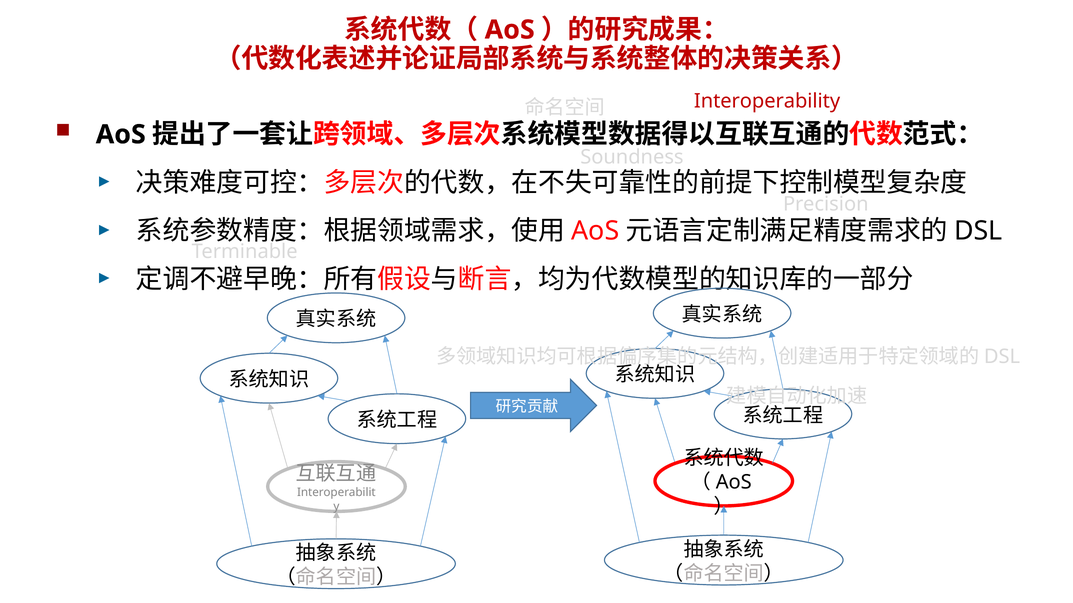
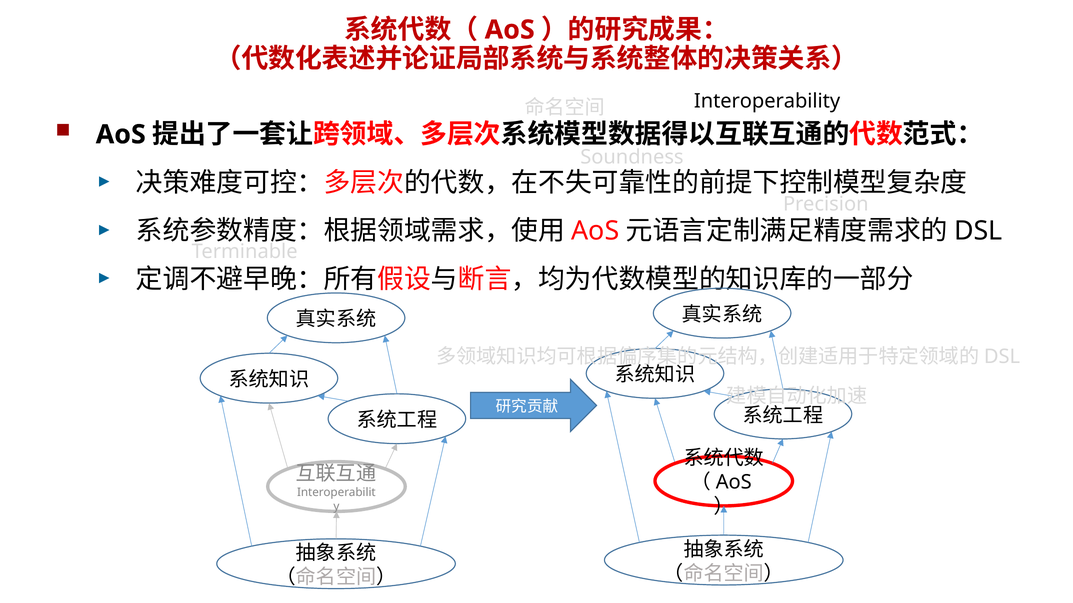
Interoperability colour: red -> black (767, 101)
